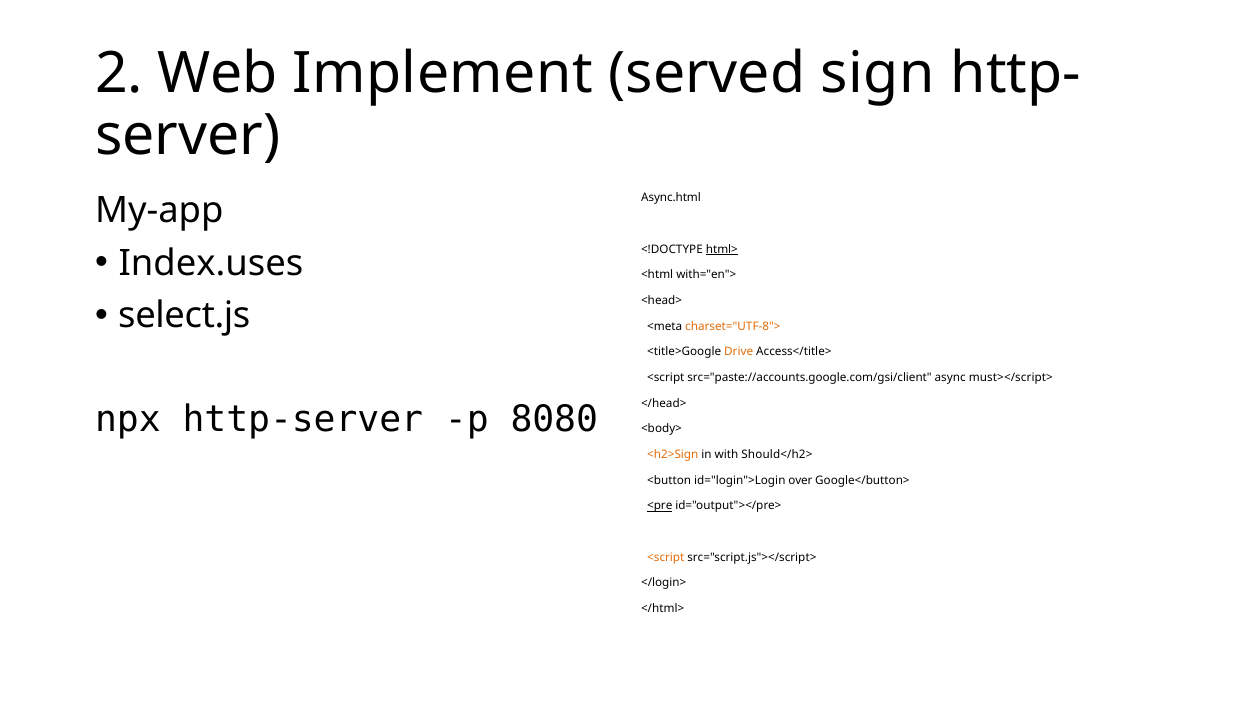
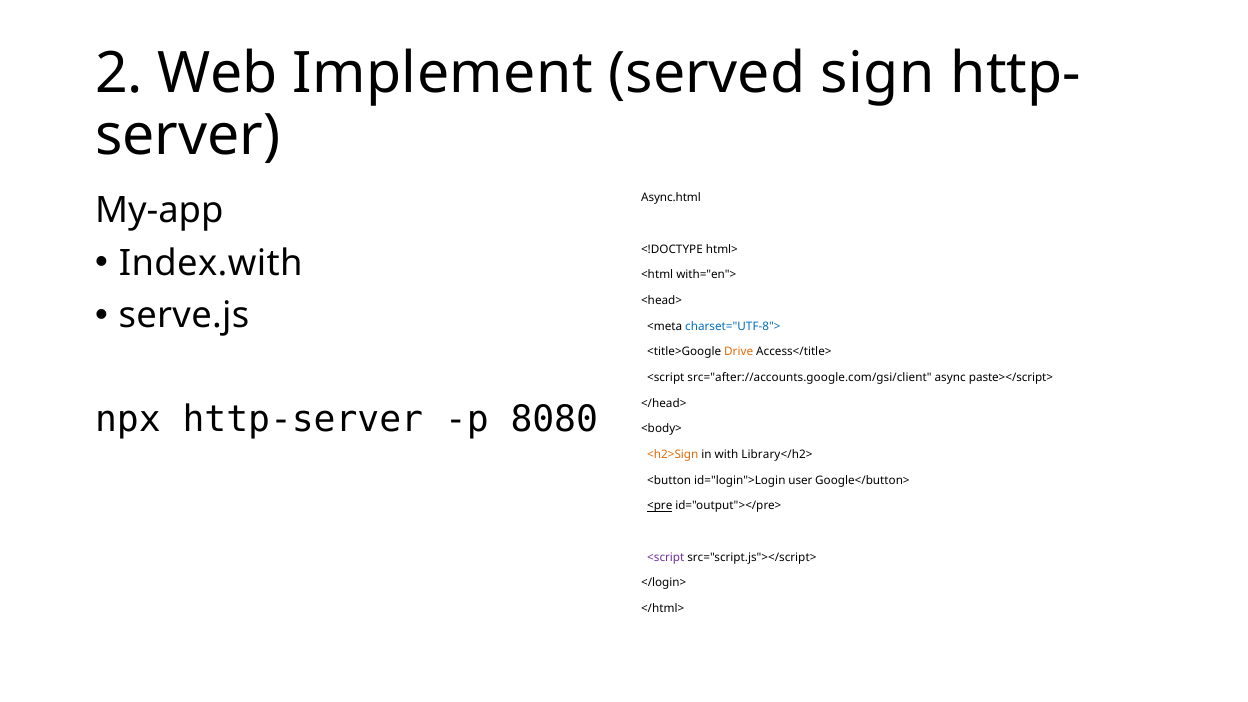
Index.uses: Index.uses -> Index.with (211, 263)
html> underline: present -> none (722, 249)
select.js: select.js -> serve.js (184, 315)
charset="UTF-8"> colour: orange -> blue (733, 326)
src="paste://accounts.google.com/gsi/client: src="paste://accounts.google.com/gsi/client -> src="after://accounts.google.com/gsi/client (809, 378)
must></script>: must></script> -> paste></script> (1011, 378)
Should</h2>: Should</h2> -> Library</h2> (777, 455)
over: over -> user (800, 480)
<script colour: orange -> purple (666, 557)
